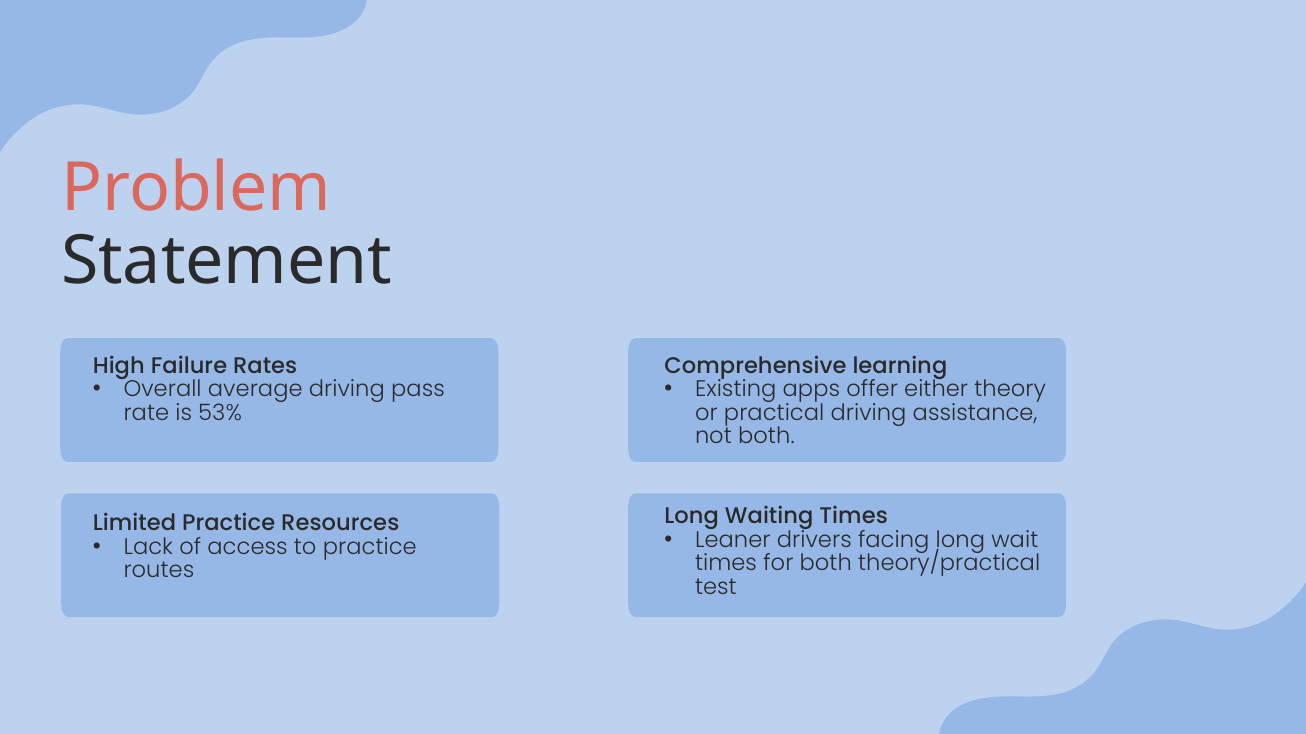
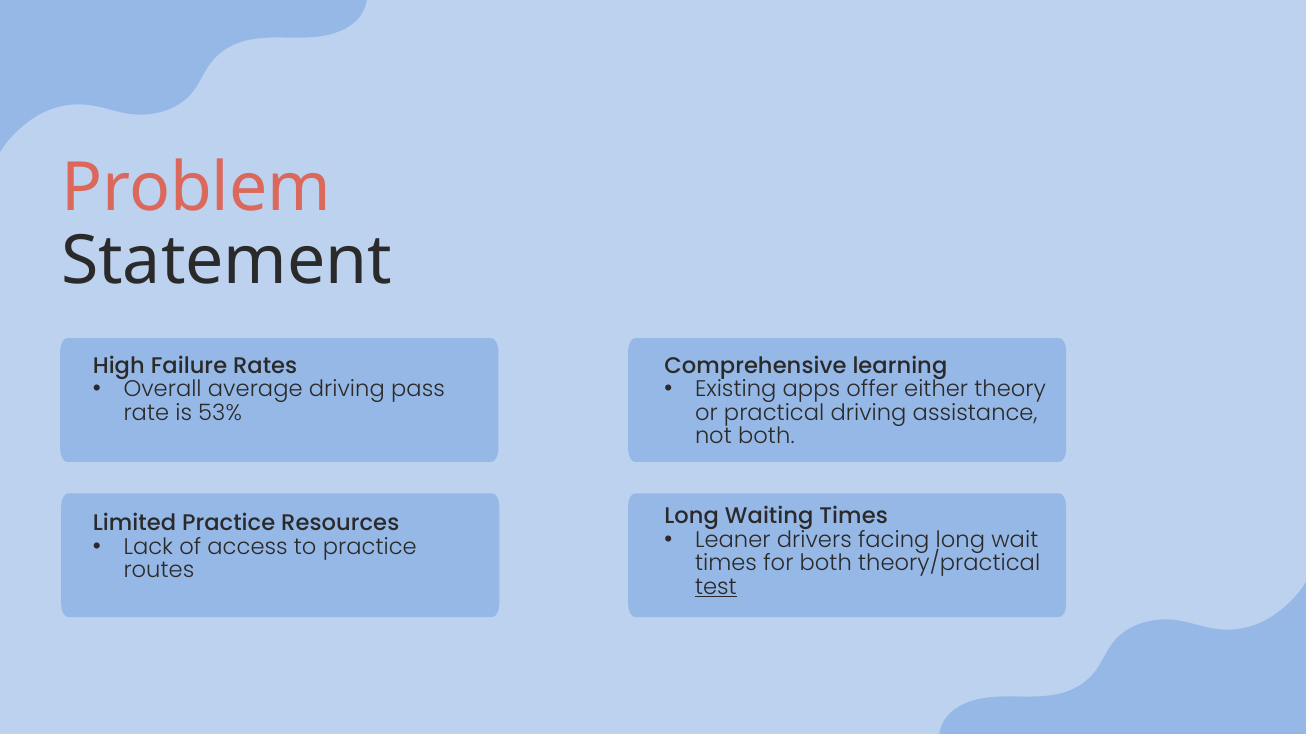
test underline: none -> present (716, 588)
